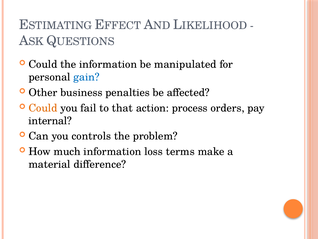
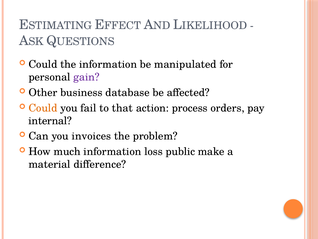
gain colour: blue -> purple (87, 77)
penalties: penalties -> database (128, 92)
controls: controls -> invoices (91, 136)
terms: terms -> public (180, 151)
